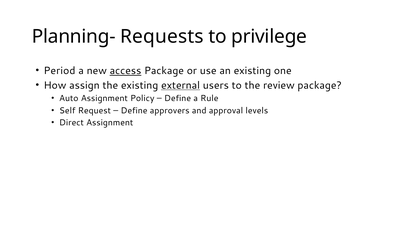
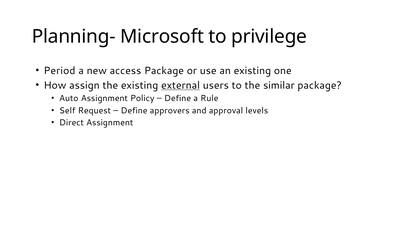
Requests: Requests -> Microsoft (162, 36)
access underline: present -> none (125, 71)
review: review -> similar (279, 86)
